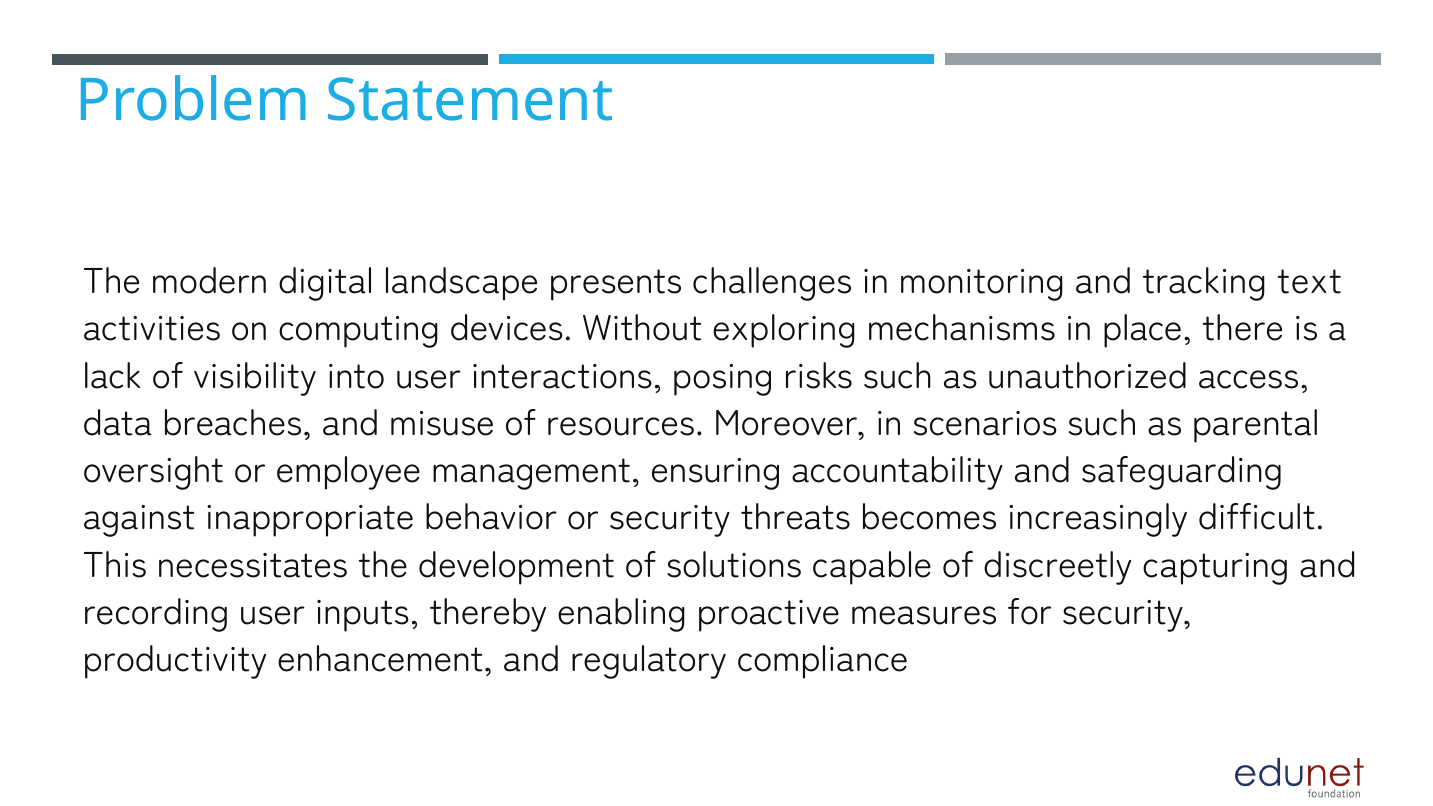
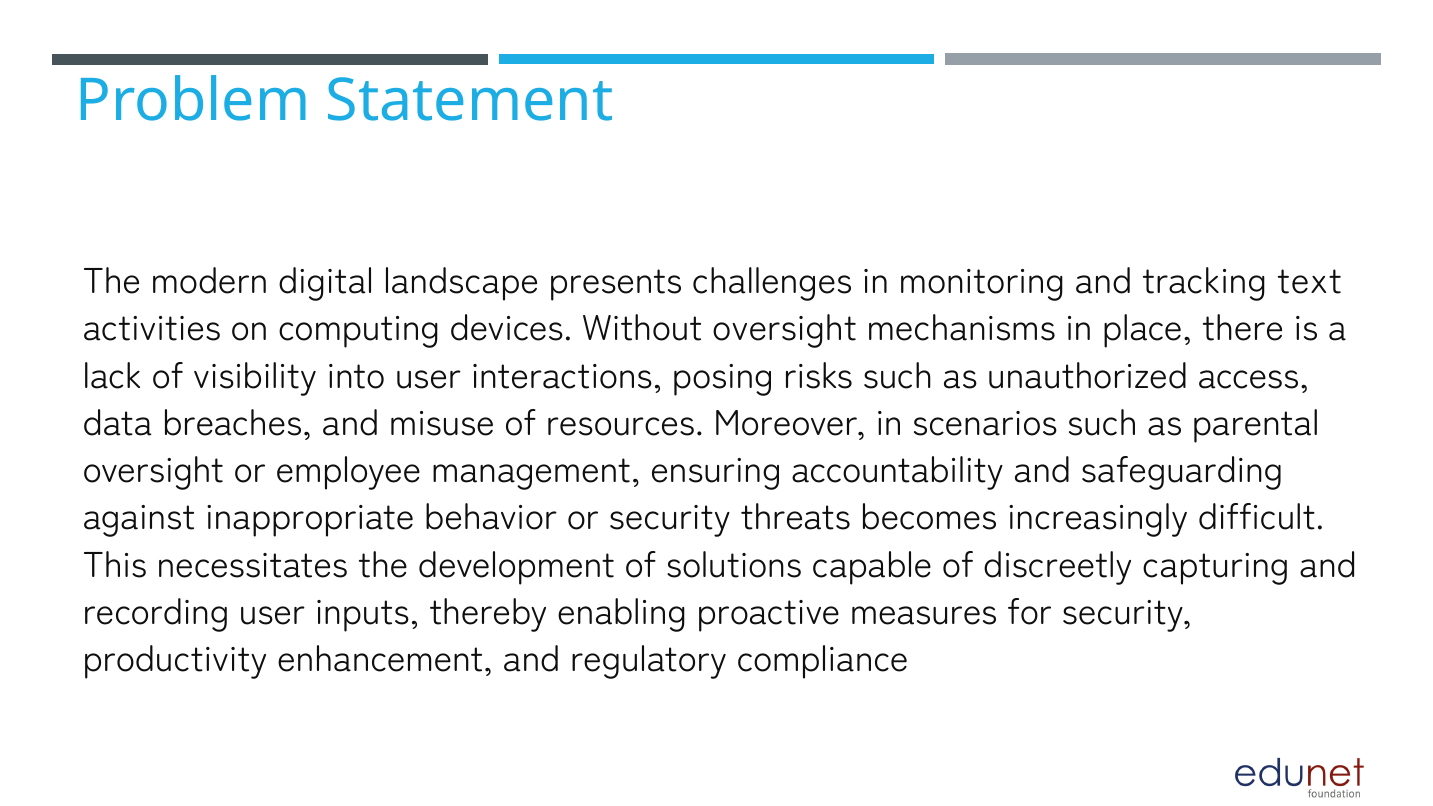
Without exploring: exploring -> oversight (785, 329)
